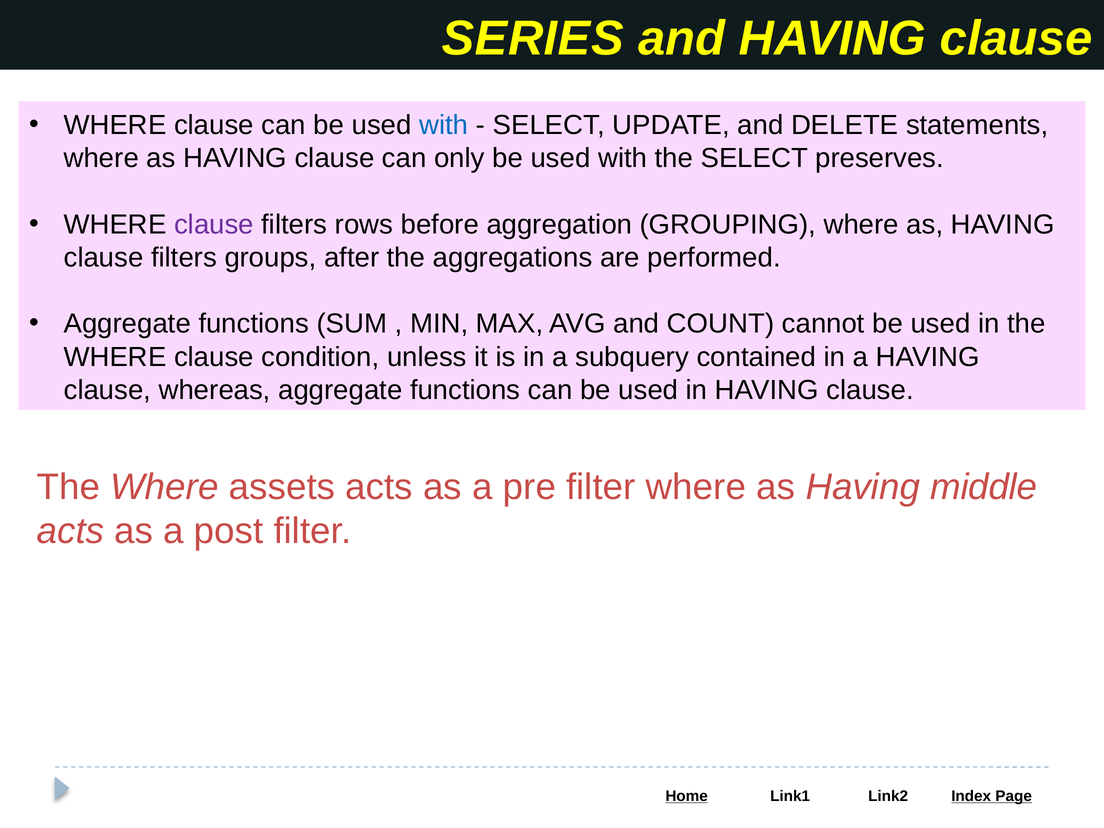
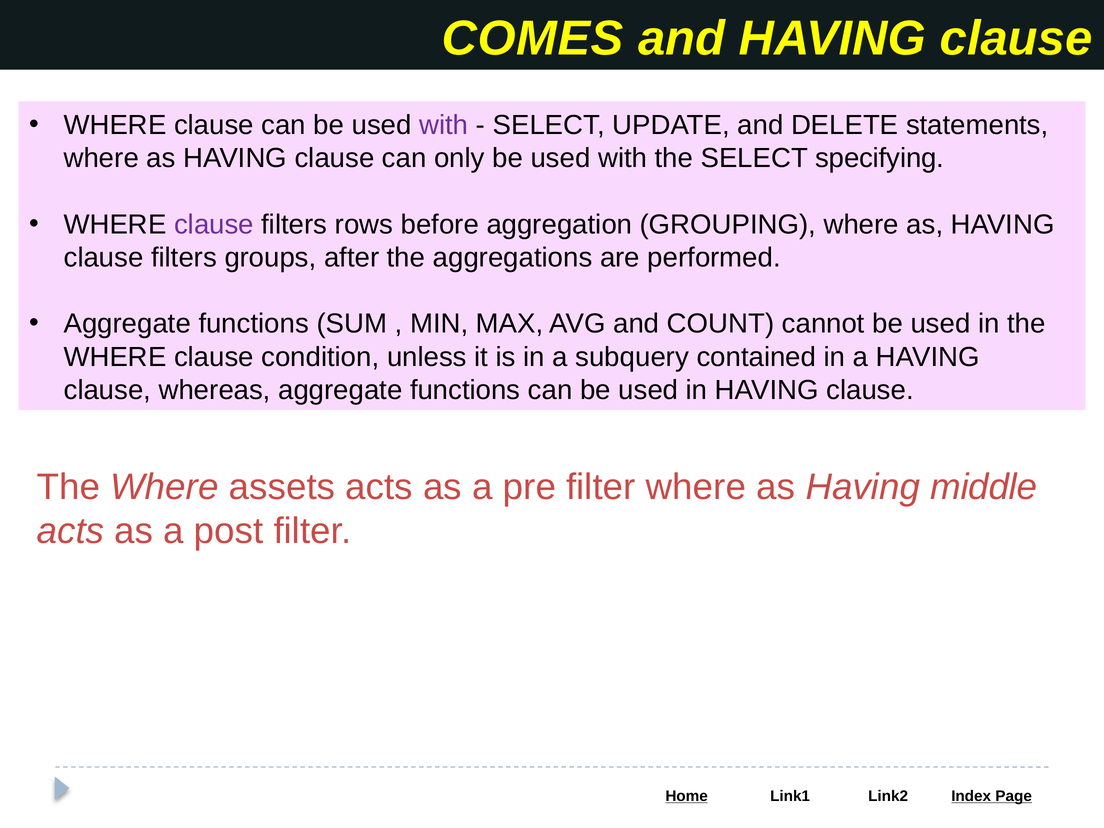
SERIES: SERIES -> COMES (533, 38)
with colour: blue -> purple (444, 125)
preserves: preserves -> specifying (880, 158)
